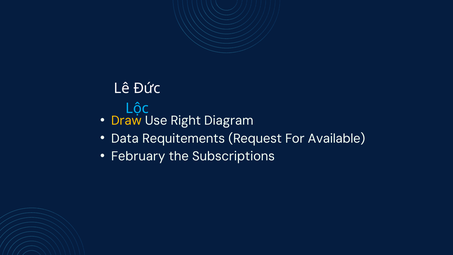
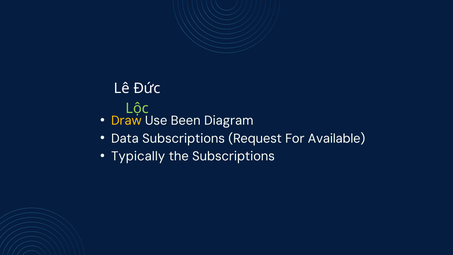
Lộc colour: light blue -> light green (137, 108)
Right: Right -> Been (186, 121)
Data Requitements: Requitements -> Subscriptions (184, 138)
February: February -> Typically (138, 156)
